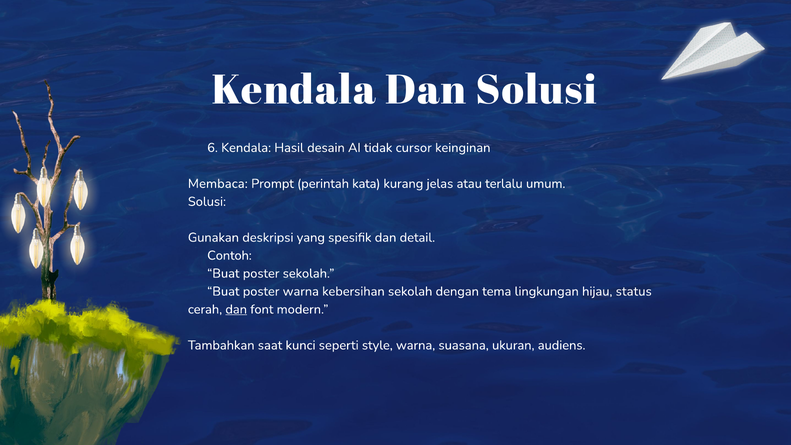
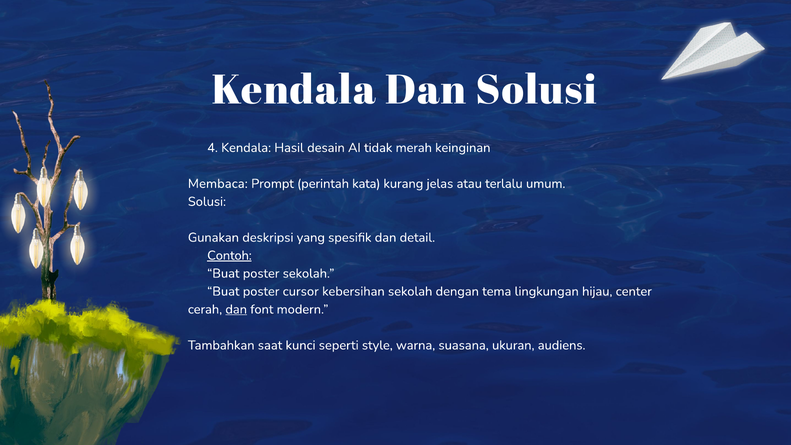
6: 6 -> 4 (213, 148)
cursor: cursor -> merah (414, 148)
Contoh underline: none -> present (229, 255)
poster warna: warna -> cursor (301, 291)
status: status -> center (634, 291)
